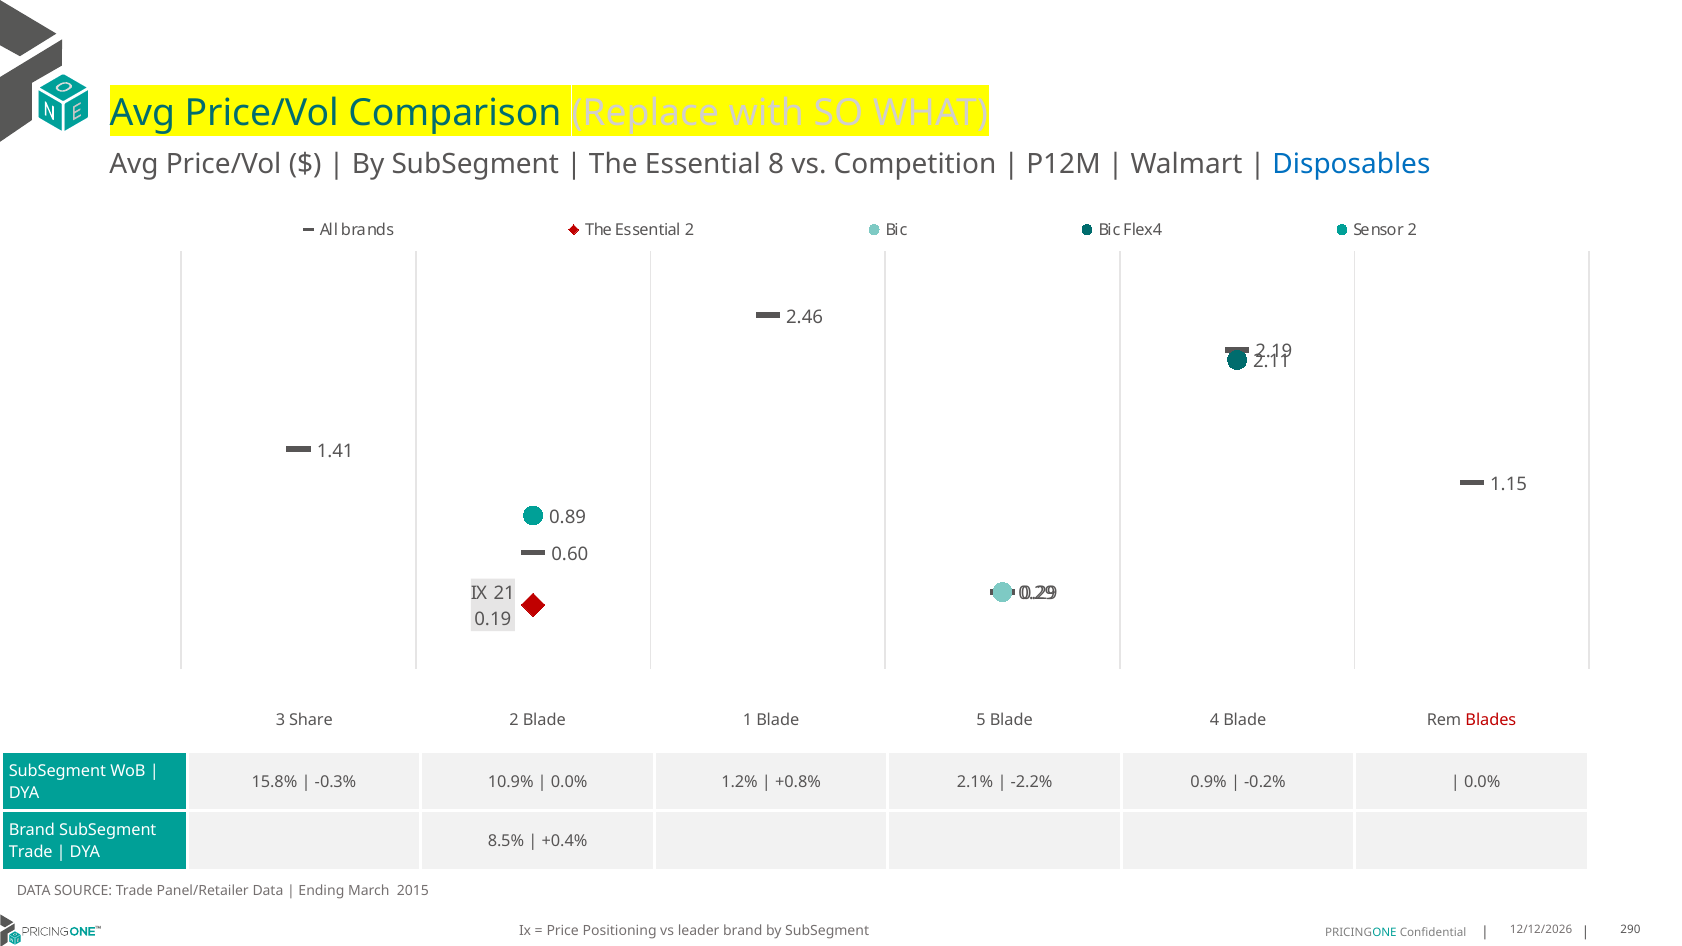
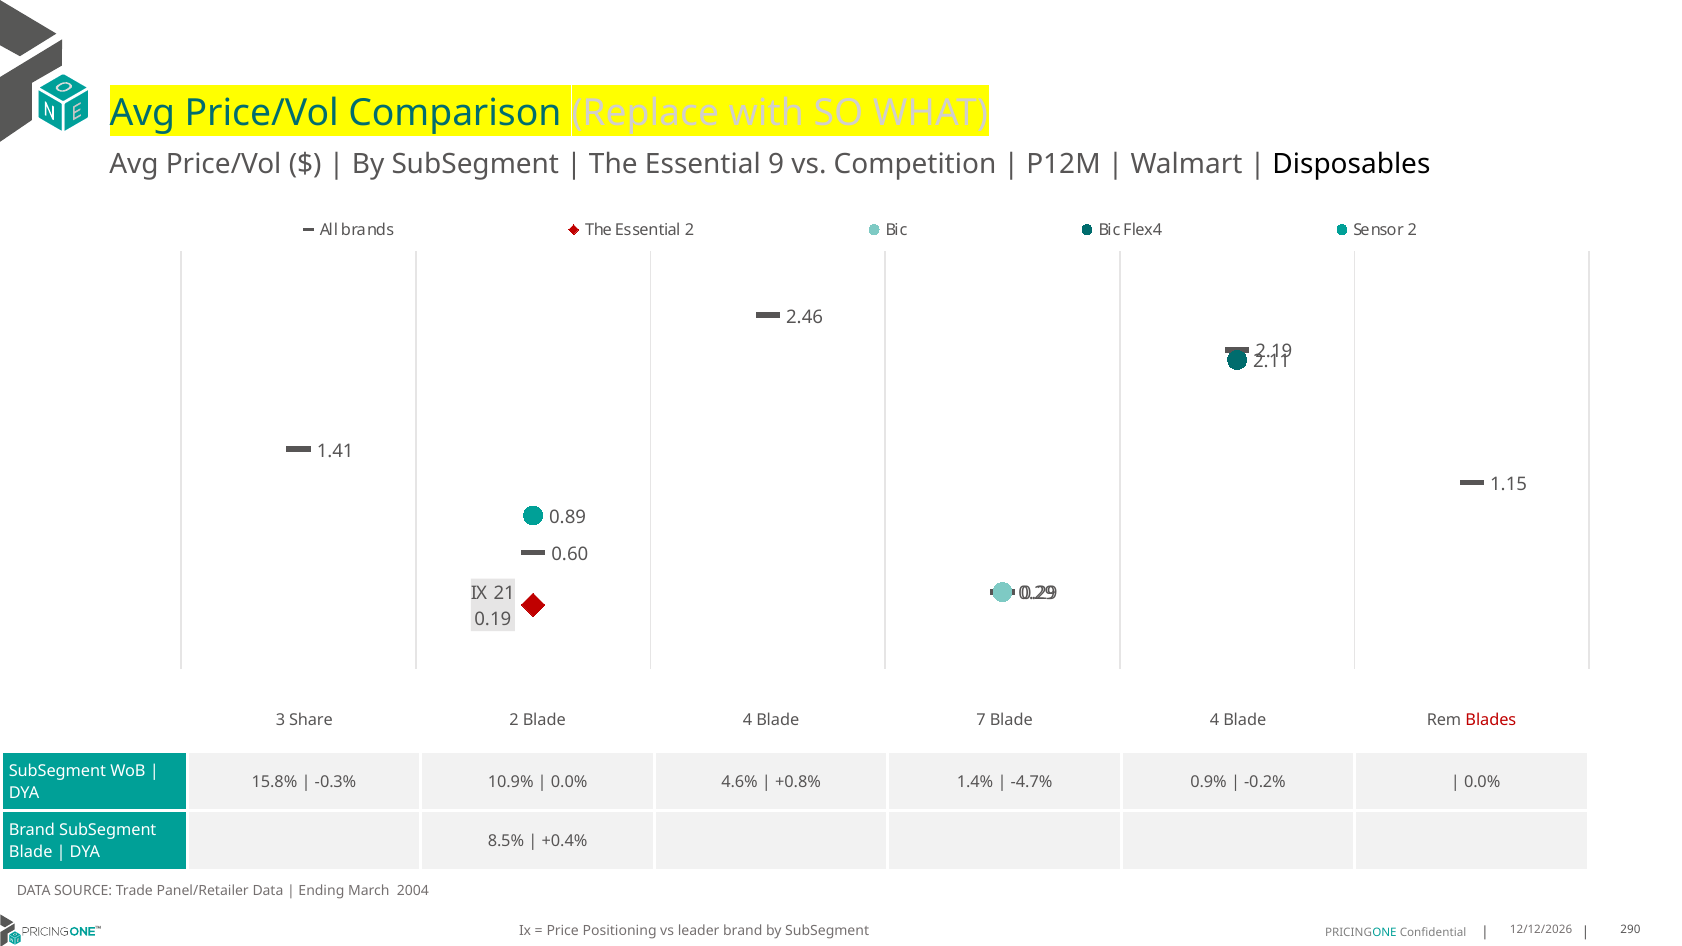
8: 8 -> 9 (776, 164)
Disposables colour: blue -> black (1351, 164)
2 Blade 1: 1 -> 4 (748, 720)
5: 5 -> 7 (981, 720)
1.2%: 1.2% -> 4.6% (739, 782)
2.1%: 2.1% -> 1.4% (975, 782)
-2.2%: -2.2% -> -4.7% (1032, 782)
Trade: Trade -> Blade (31, 853)
2015: 2015 -> 2004 (413, 891)
